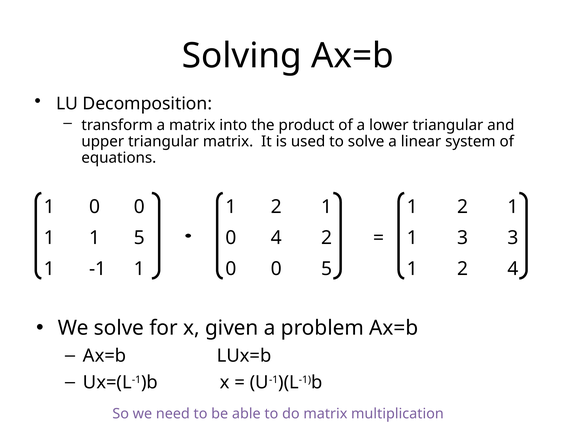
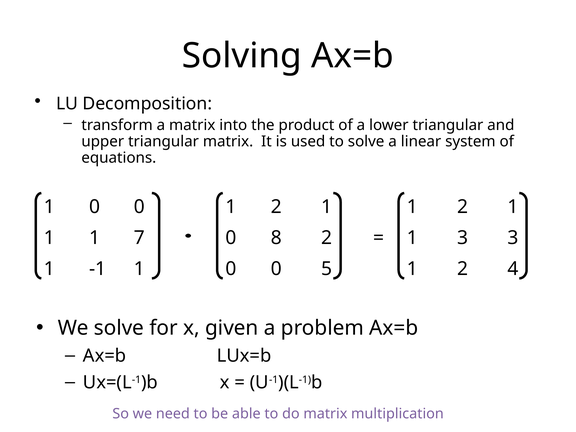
1 5: 5 -> 7 (139, 238)
0 4: 4 -> 8 (276, 238)
